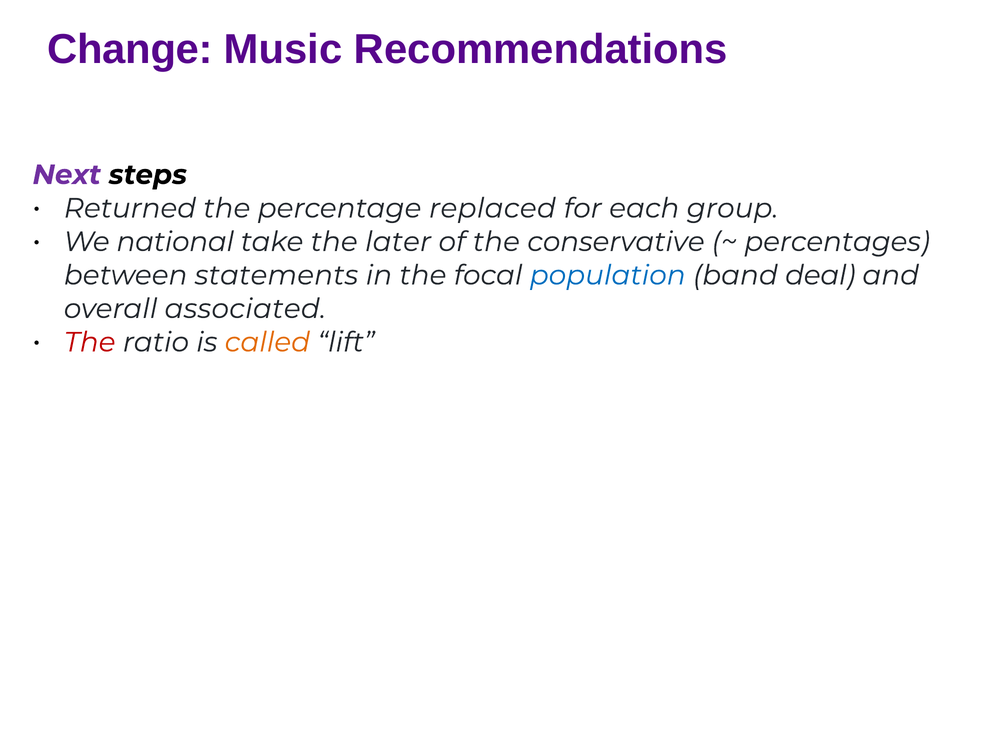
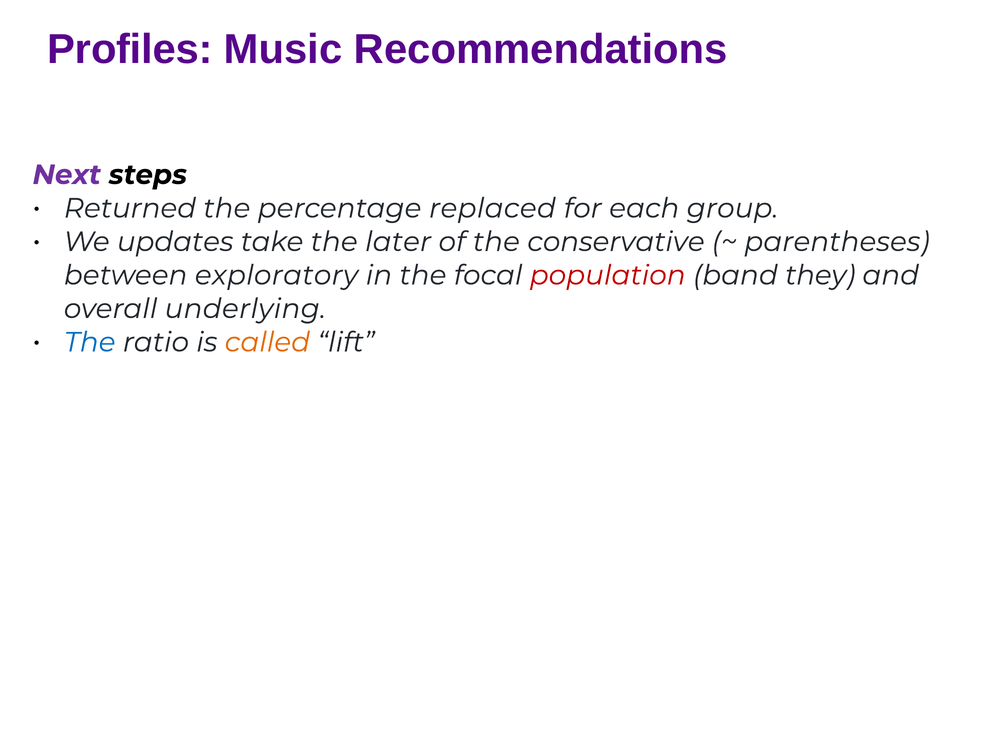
Change: Change -> Profiles (130, 49)
national: national -> updates (175, 242)
percentages: percentages -> parentheses (837, 242)
statements: statements -> exploratory (276, 275)
population colour: blue -> red (608, 275)
deal: deal -> they (820, 275)
associated: associated -> underlying (245, 309)
The colour: red -> blue (90, 342)
